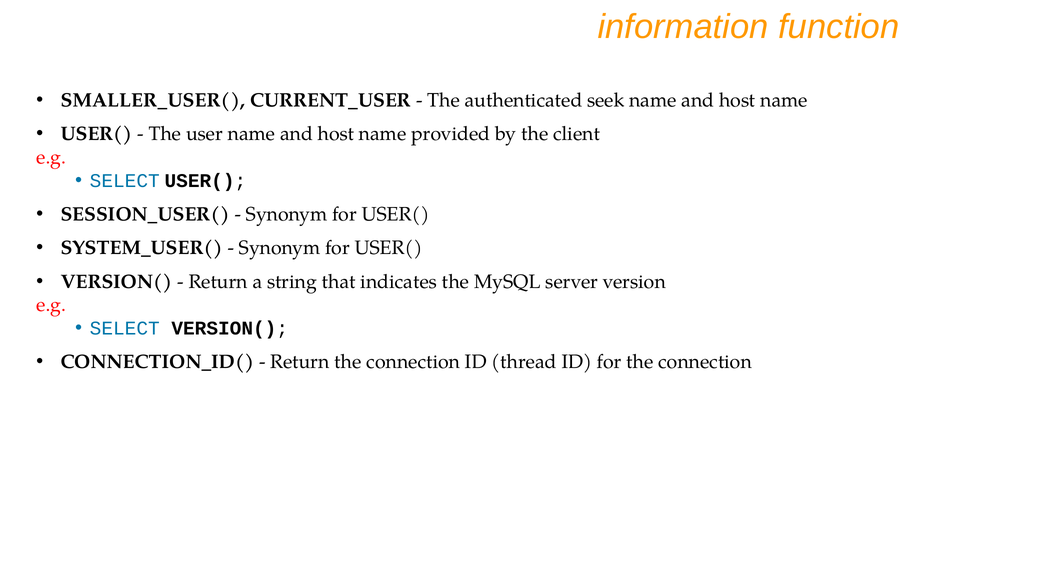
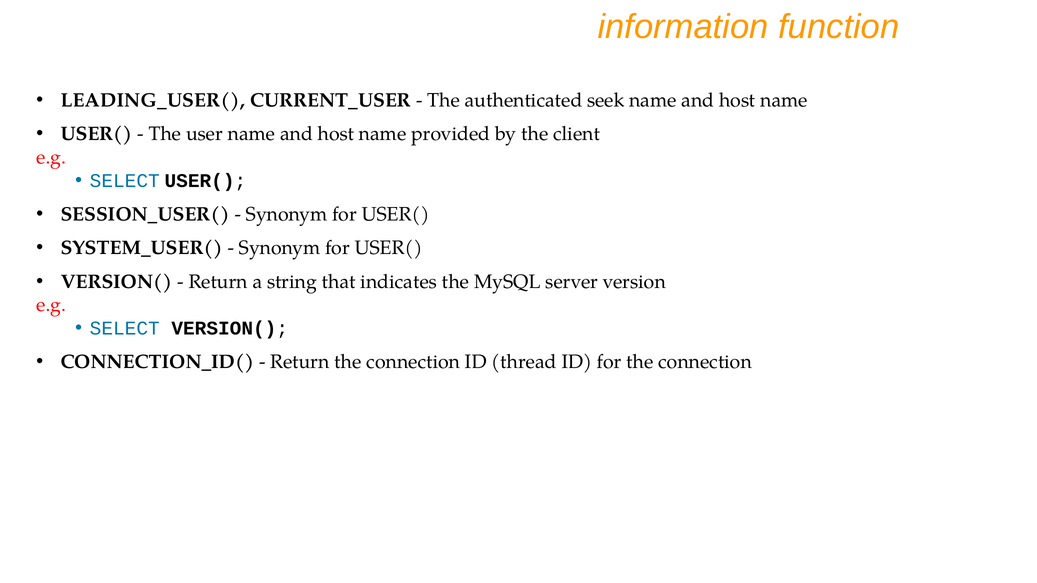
SMALLER_USER(: SMALLER_USER( -> LEADING_USER( (153, 100)
